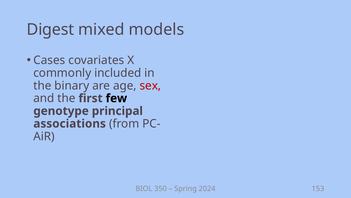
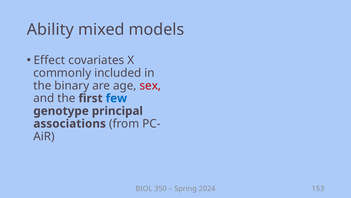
Digest: Digest -> Ability (50, 29)
Cases: Cases -> Effect (49, 60)
few colour: black -> blue (116, 98)
